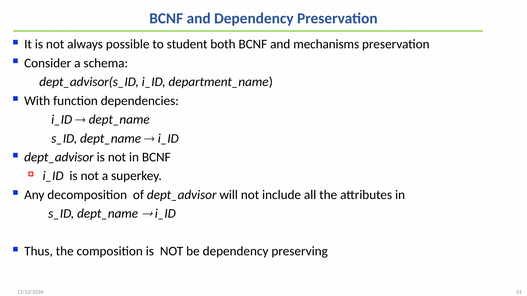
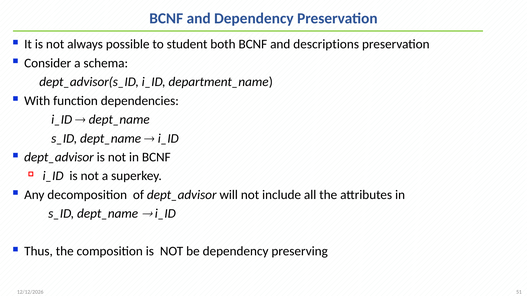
mechanisms: mechanisms -> descriptions (326, 44)
